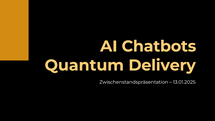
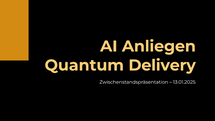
Chatbots: Chatbots -> Anliegen (159, 46)
